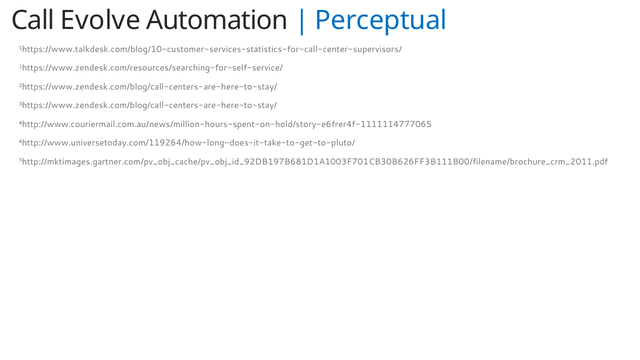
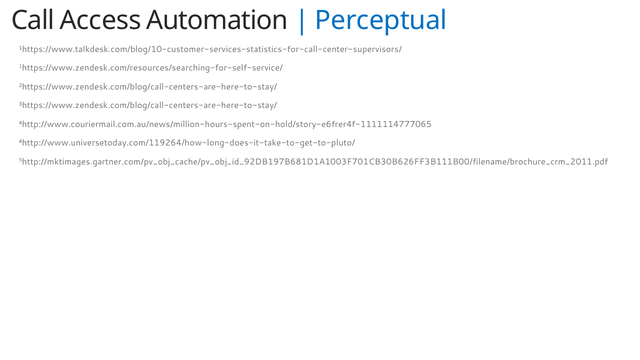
Evolve: Evolve -> Access (101, 21)
